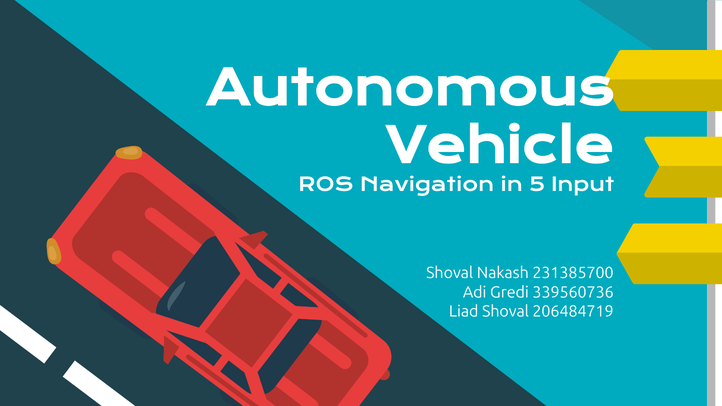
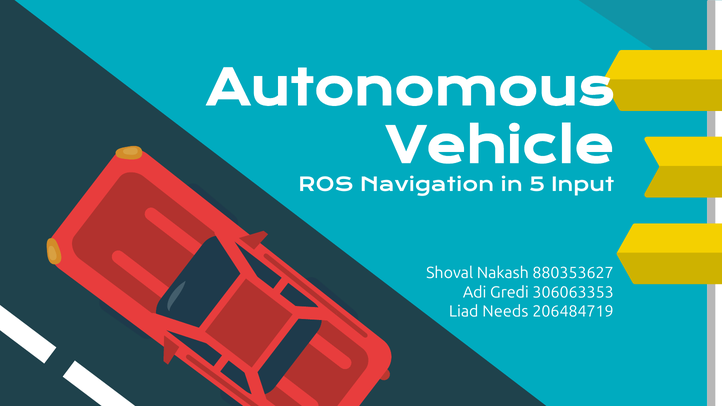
231385700: 231385700 -> 880353627 (573, 273)
339560736: 339560736 -> 306063353 (573, 292)
Liad Shoval: Shoval -> Needs (505, 312)
